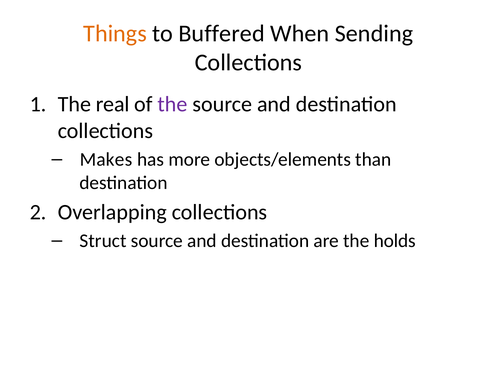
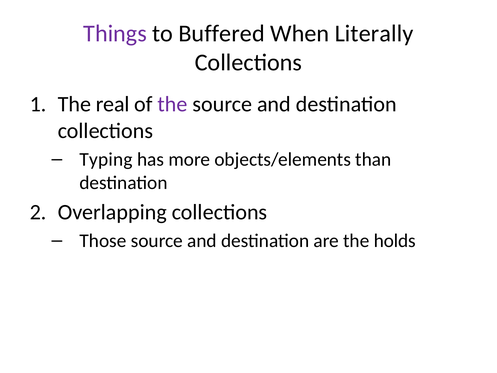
Things colour: orange -> purple (115, 34)
Sending: Sending -> Literally (374, 34)
Makes: Makes -> Typing (106, 159)
Struct: Struct -> Those (103, 241)
